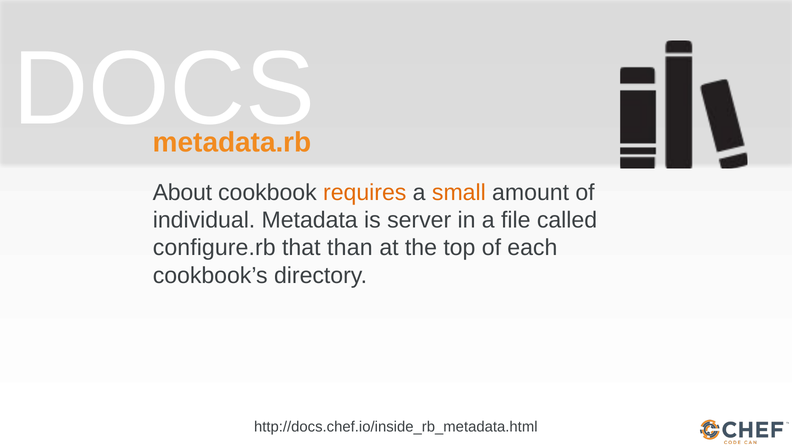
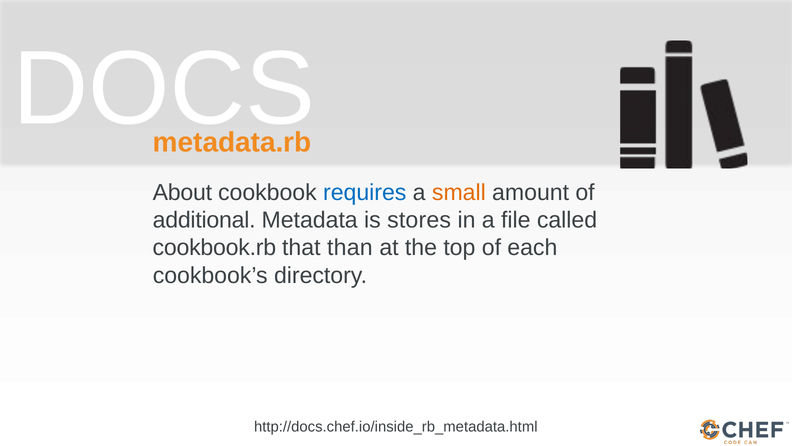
requires colour: orange -> blue (365, 192)
individual: individual -> additional (204, 220)
server: server -> stores (419, 220)
configure.rb: configure.rb -> cookbook.rb (214, 248)
